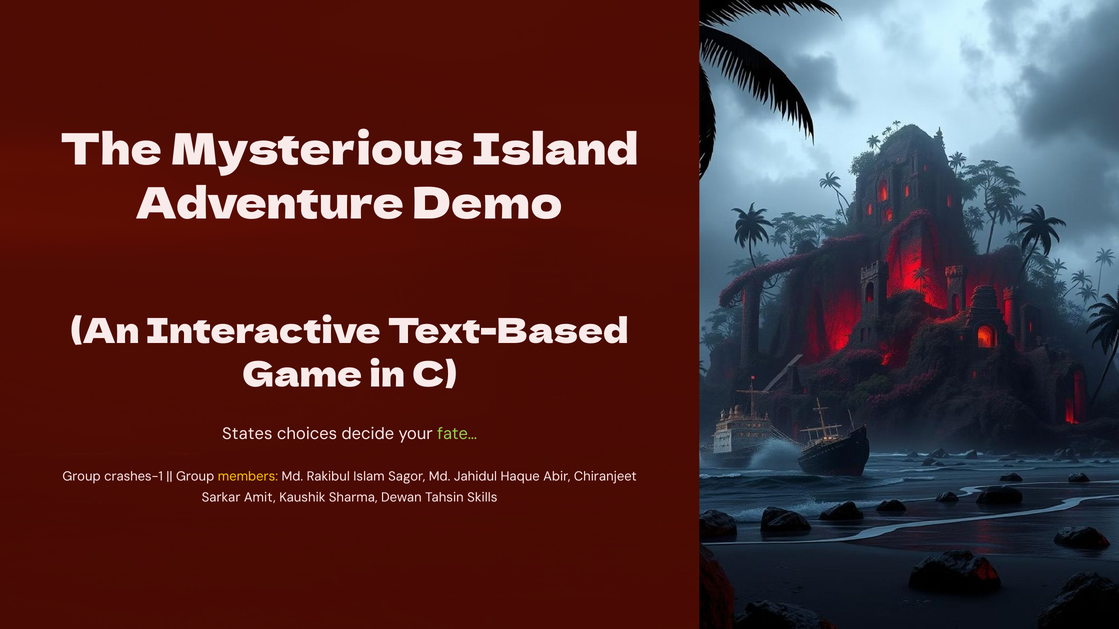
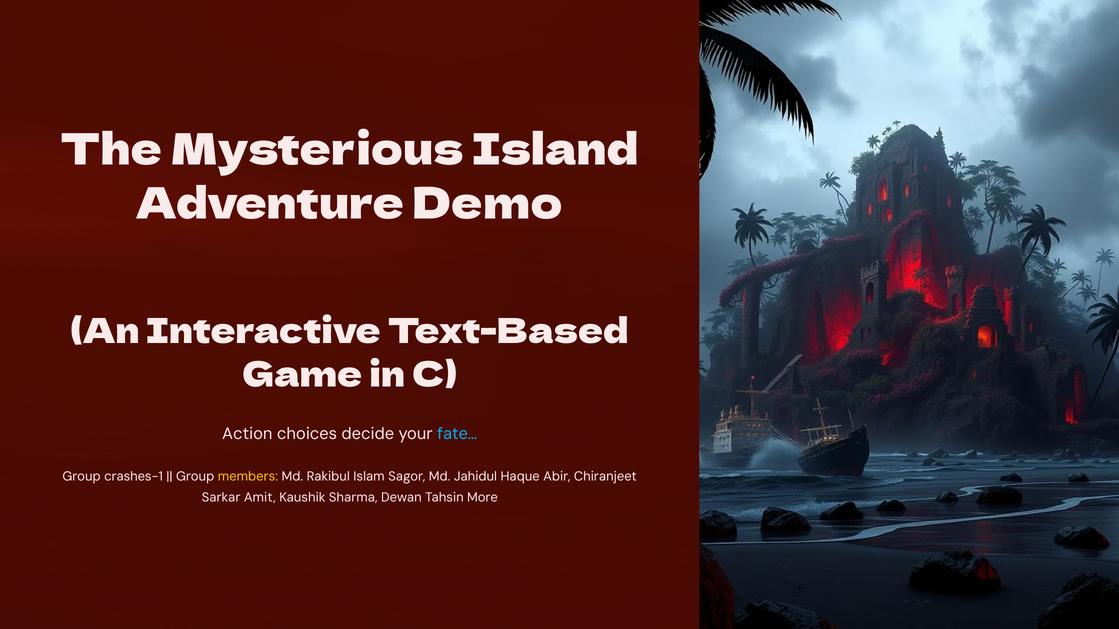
States: States -> Action (247, 434)
fate… colour: light green -> light blue (457, 434)
Skills: Skills -> More (482, 498)
